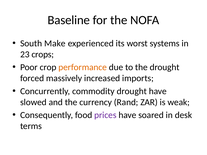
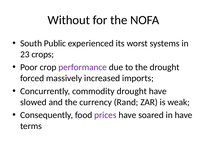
Baseline: Baseline -> Without (69, 20)
Make: Make -> Public (55, 43)
performance colour: orange -> purple (83, 67)
in desk: desk -> have (184, 115)
